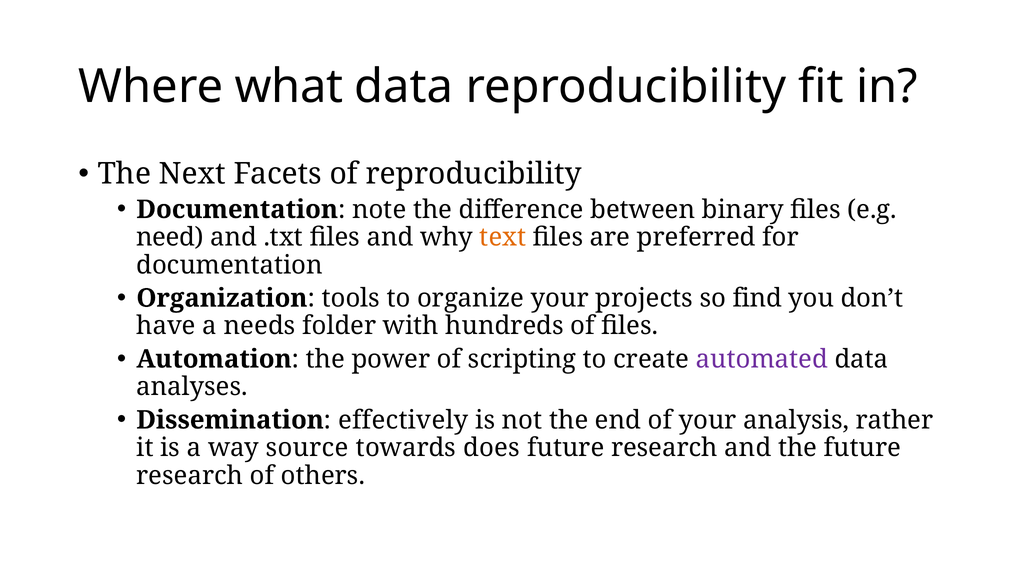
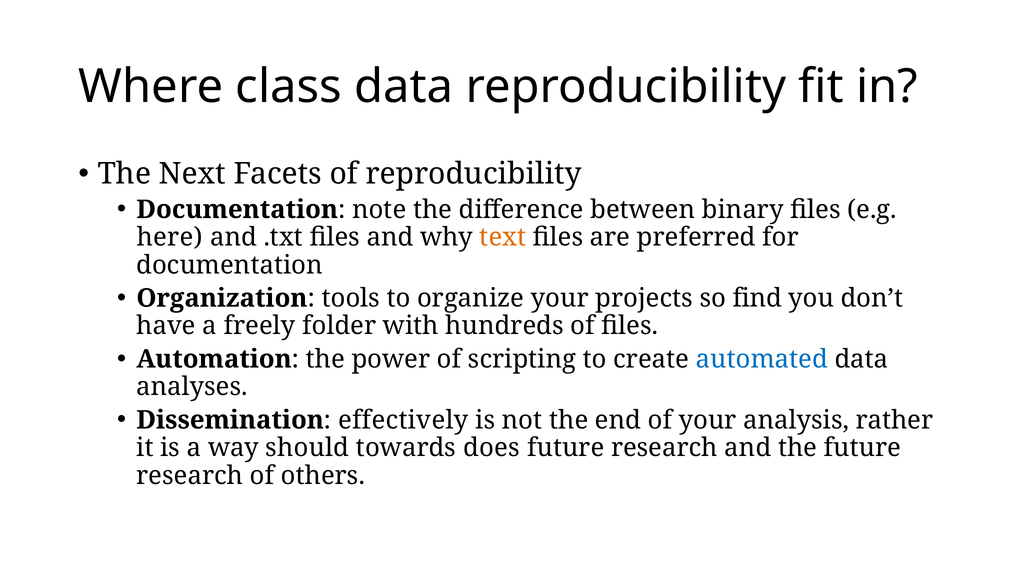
what: what -> class (289, 86)
need: need -> here (170, 237)
needs: needs -> freely (260, 326)
automated colour: purple -> blue (762, 359)
source: source -> should (307, 448)
